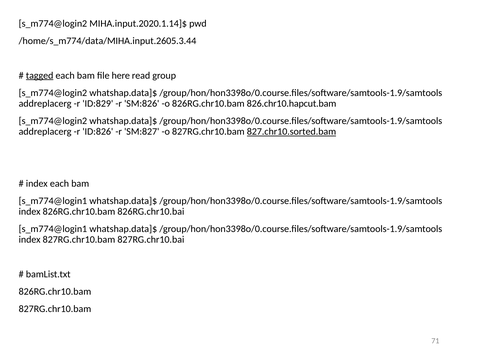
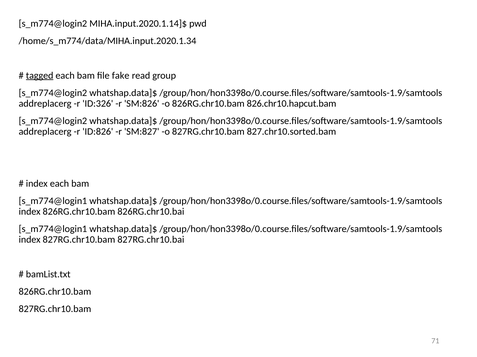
/home/s_m774/data/MIHA.input.2605.3.44: /home/s_m774/data/MIHA.input.2605.3.44 -> /home/s_m774/data/MIHA.input.2020.1.34 (108, 41)
here: here -> fake (121, 76)
ID:829: ID:829 -> ID:326 (98, 104)
827.chr10.sorted.bam underline: present -> none (292, 132)
